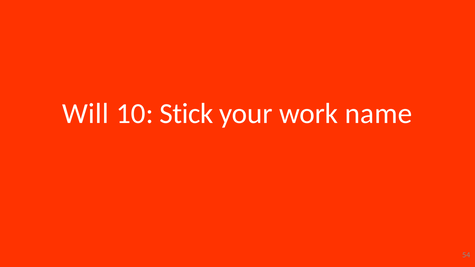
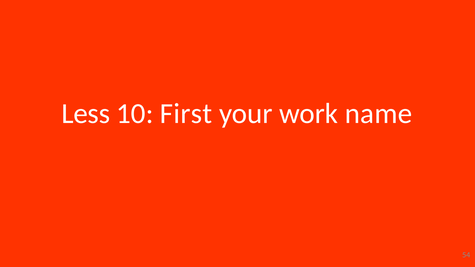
Will: Will -> Less (86, 114)
Stick: Stick -> First (186, 114)
